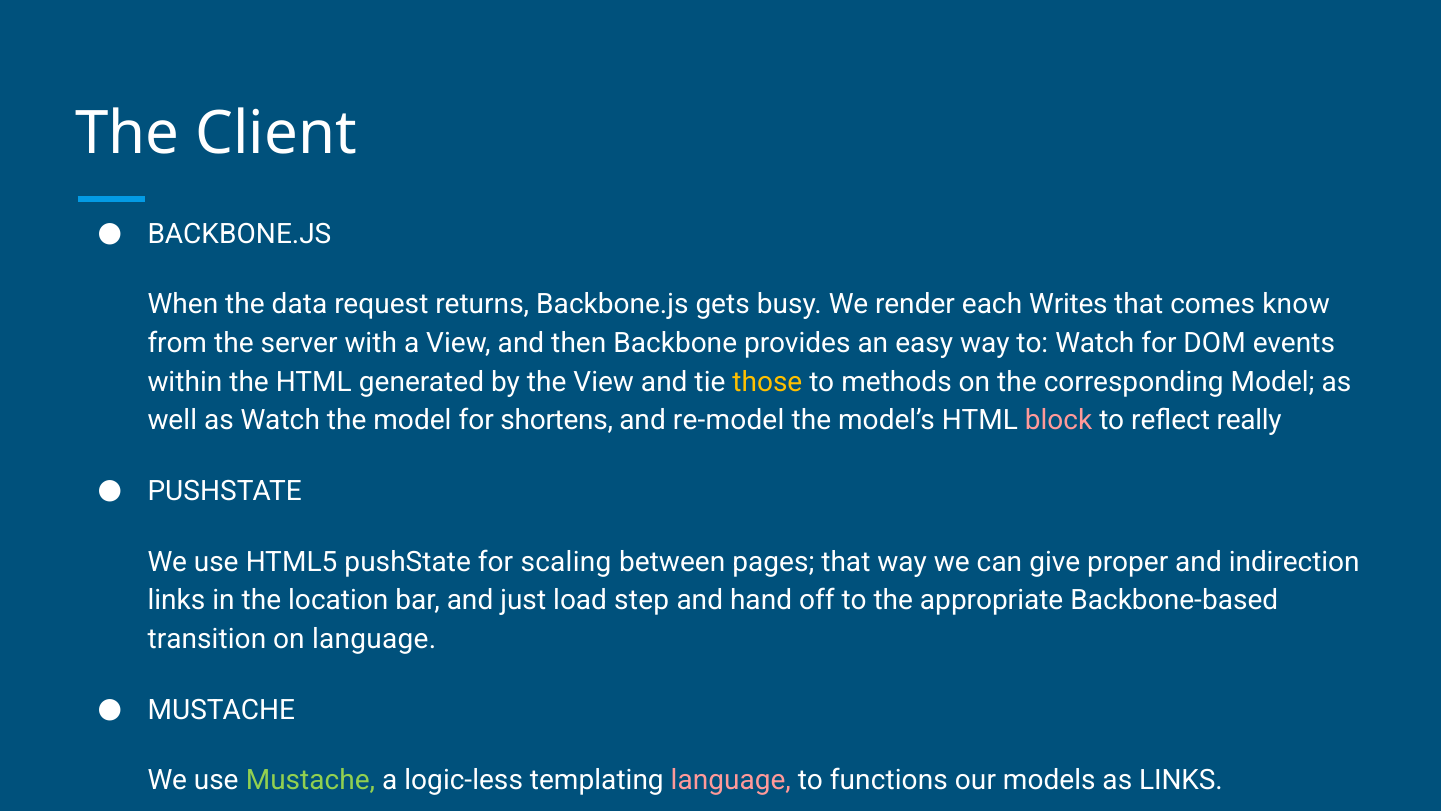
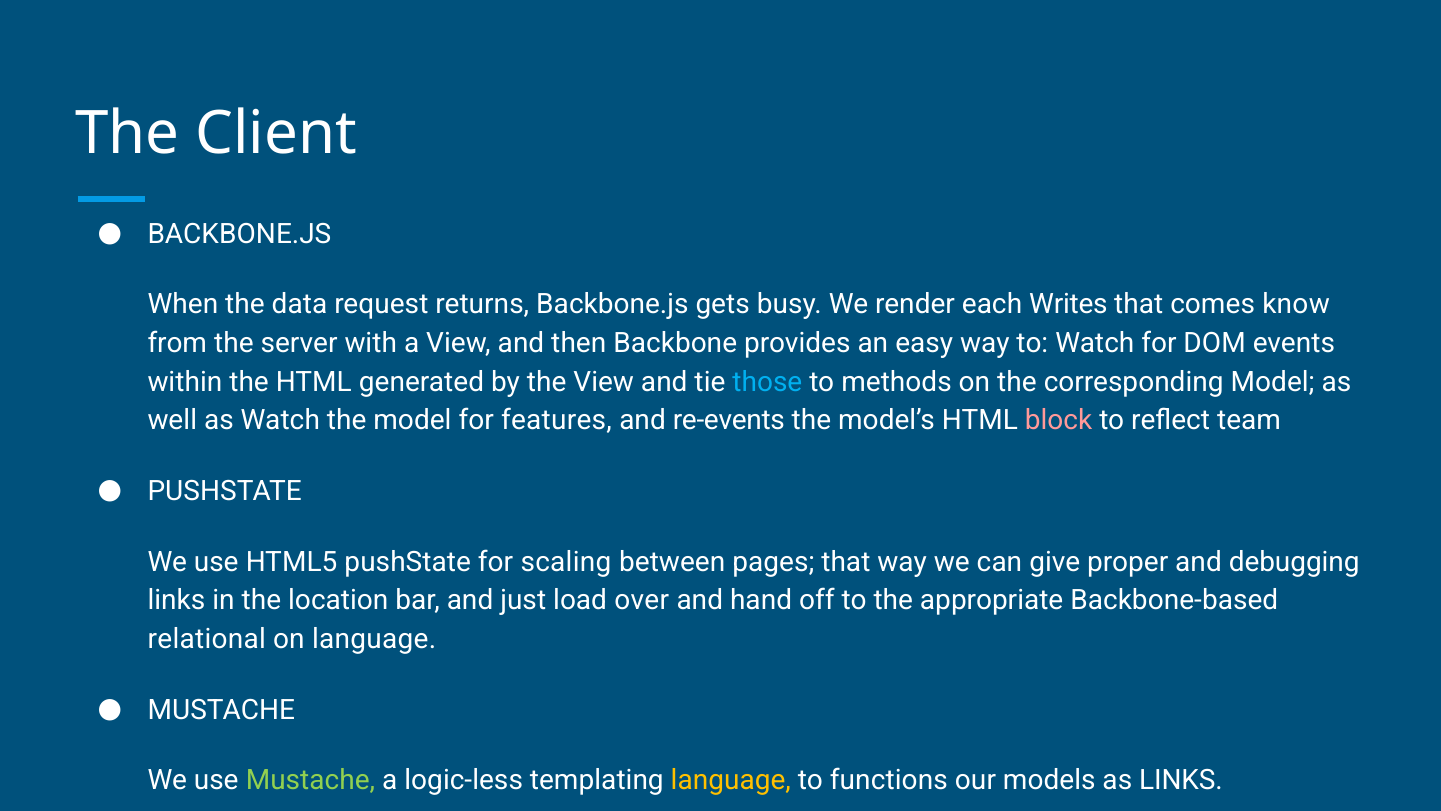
those colour: yellow -> light blue (767, 382)
shortens: shortens -> features (556, 420)
re-model: re-model -> re-events (729, 420)
really: really -> team (1249, 420)
indirection: indirection -> debugging (1294, 562)
step: step -> over (642, 600)
transition: transition -> relational (207, 639)
language colour: pink -> yellow (731, 780)
